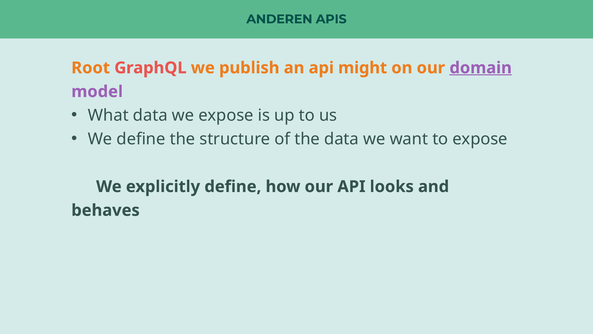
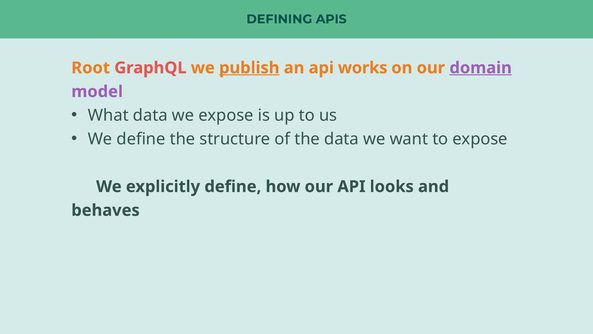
ANDEREN: ANDEREN -> DEFINING (279, 19)
publish underline: none -> present (249, 68)
might: might -> works (363, 68)
